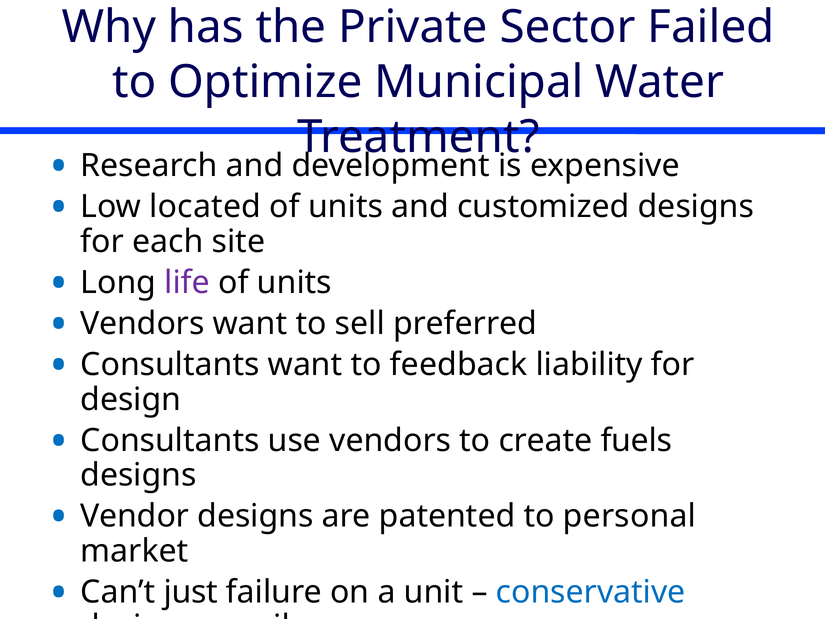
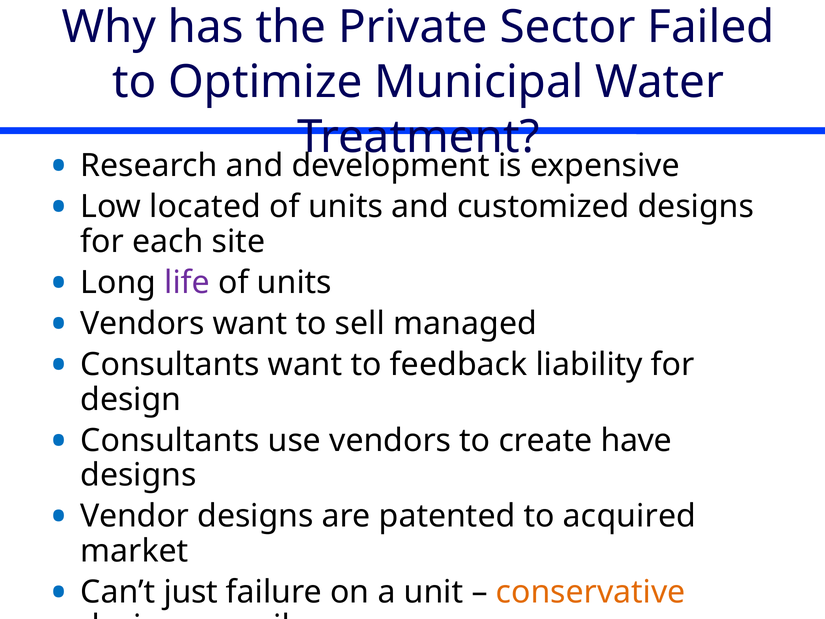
preferred: preferred -> managed (465, 324)
fuels: fuels -> have (636, 440)
personal: personal -> acquired (630, 516)
conservative colour: blue -> orange (591, 592)
